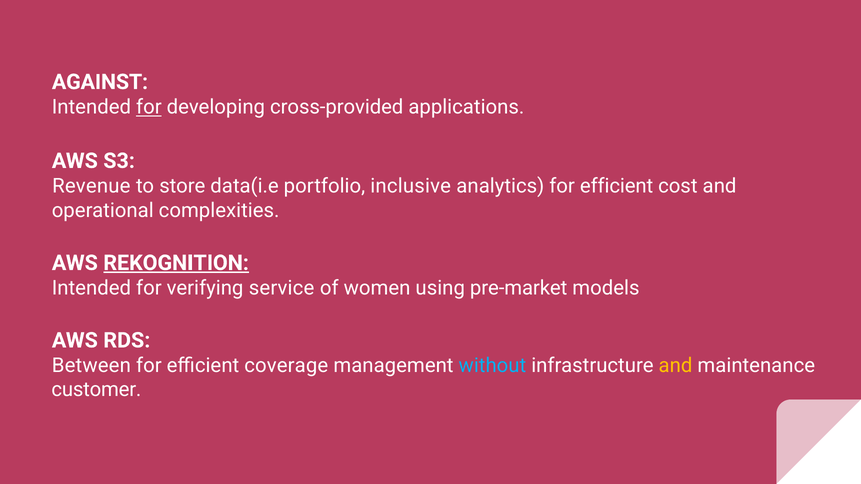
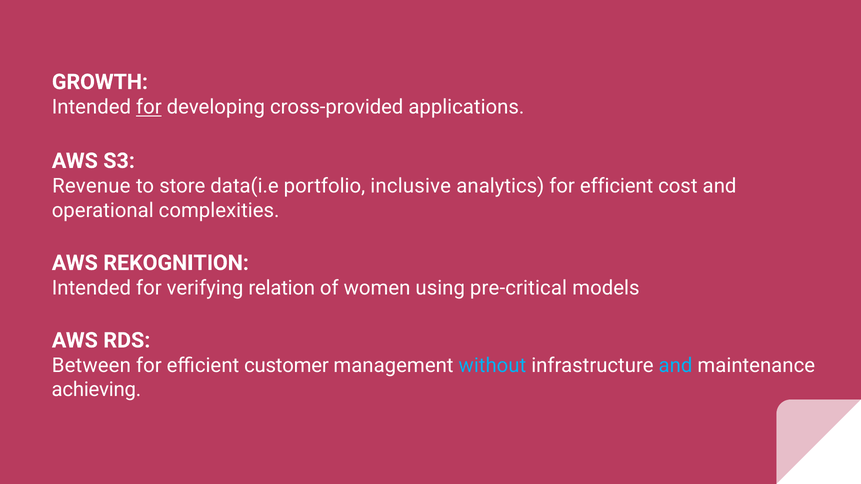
AGAINST: AGAINST -> GROWTH (100, 82)
REKOGNITION underline: present -> none (176, 263)
service: service -> relation (282, 288)
pre-market: pre-market -> pre-critical (519, 288)
coverage: coverage -> customer (286, 366)
and colour: yellow -> light blue (675, 366)
customer: customer -> achieving (96, 390)
